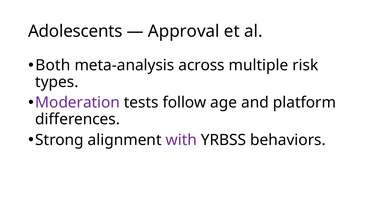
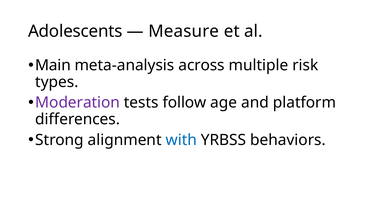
Approval: Approval -> Measure (184, 31)
Both: Both -> Main (53, 65)
with colour: purple -> blue (181, 140)
